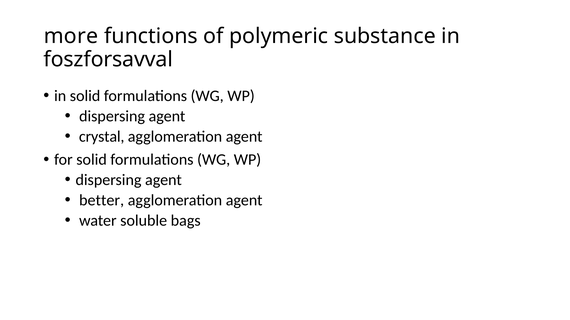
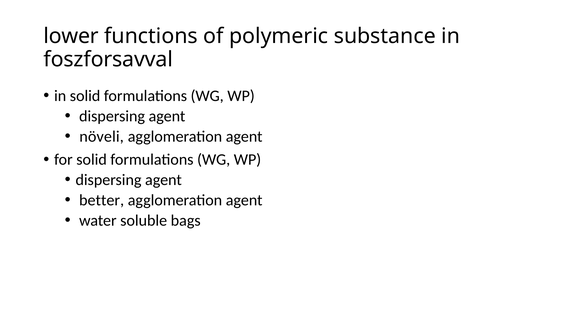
more: more -> lower (71, 36)
crystal: crystal -> növeli (102, 137)
